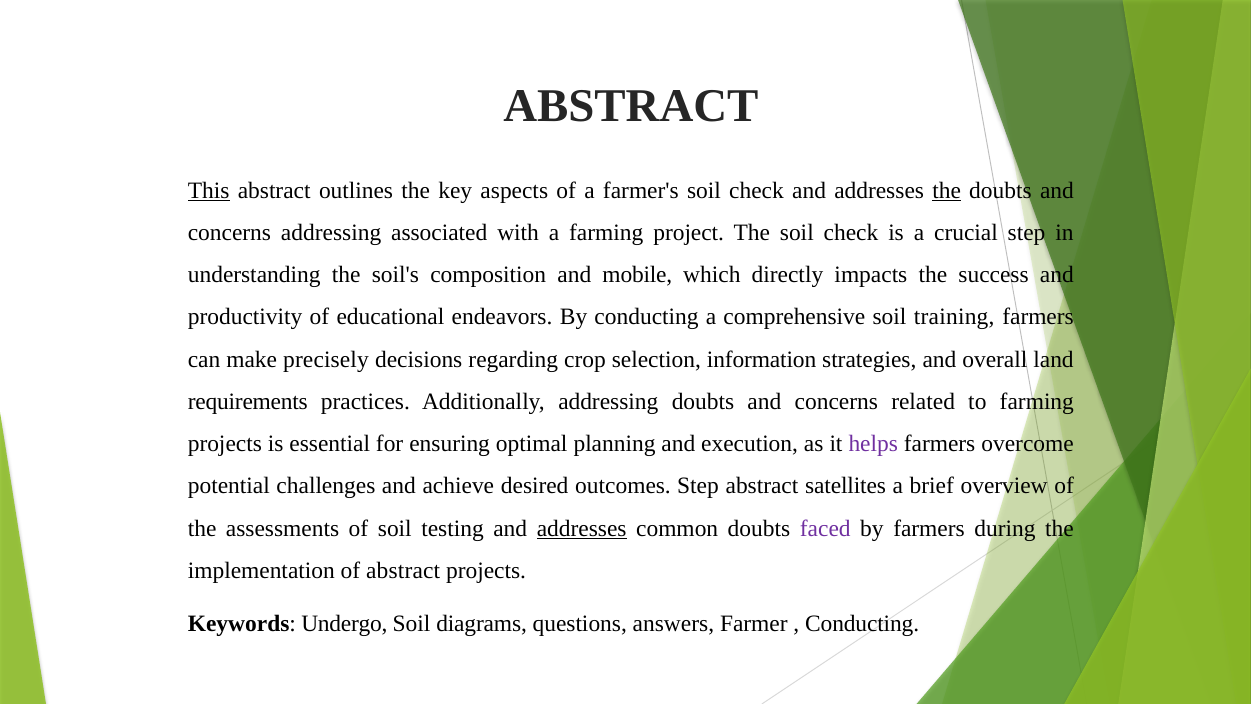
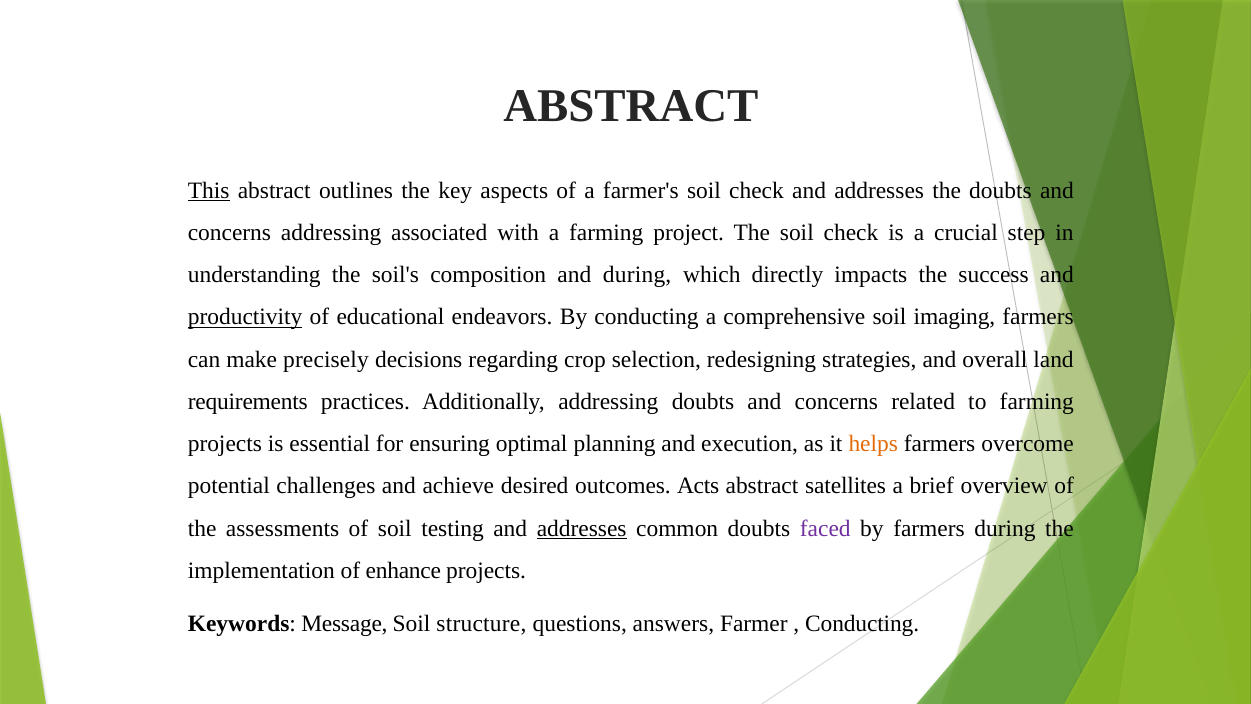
the underline: present -> none (947, 190)
and mobile: mobile -> during (637, 275)
productivity underline: none -> present (245, 317)
training: training -> imaging (954, 317)
information: information -> redesigning (762, 359)
helps colour: purple -> orange (873, 444)
outcomes Step: Step -> Acts (698, 486)
of abstract: abstract -> enhance (403, 570)
Undergo: Undergo -> Message (344, 623)
diagrams: diagrams -> structure (481, 623)
